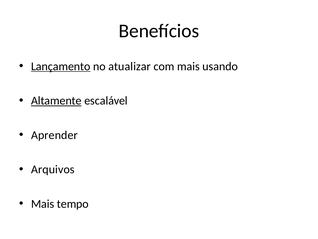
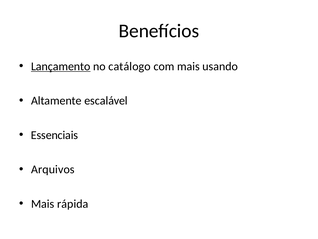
atualizar: atualizar -> catálogo (130, 66)
Altamente underline: present -> none (56, 101)
Aprender: Aprender -> Essenciais (55, 135)
tempo: tempo -> rápida (73, 203)
